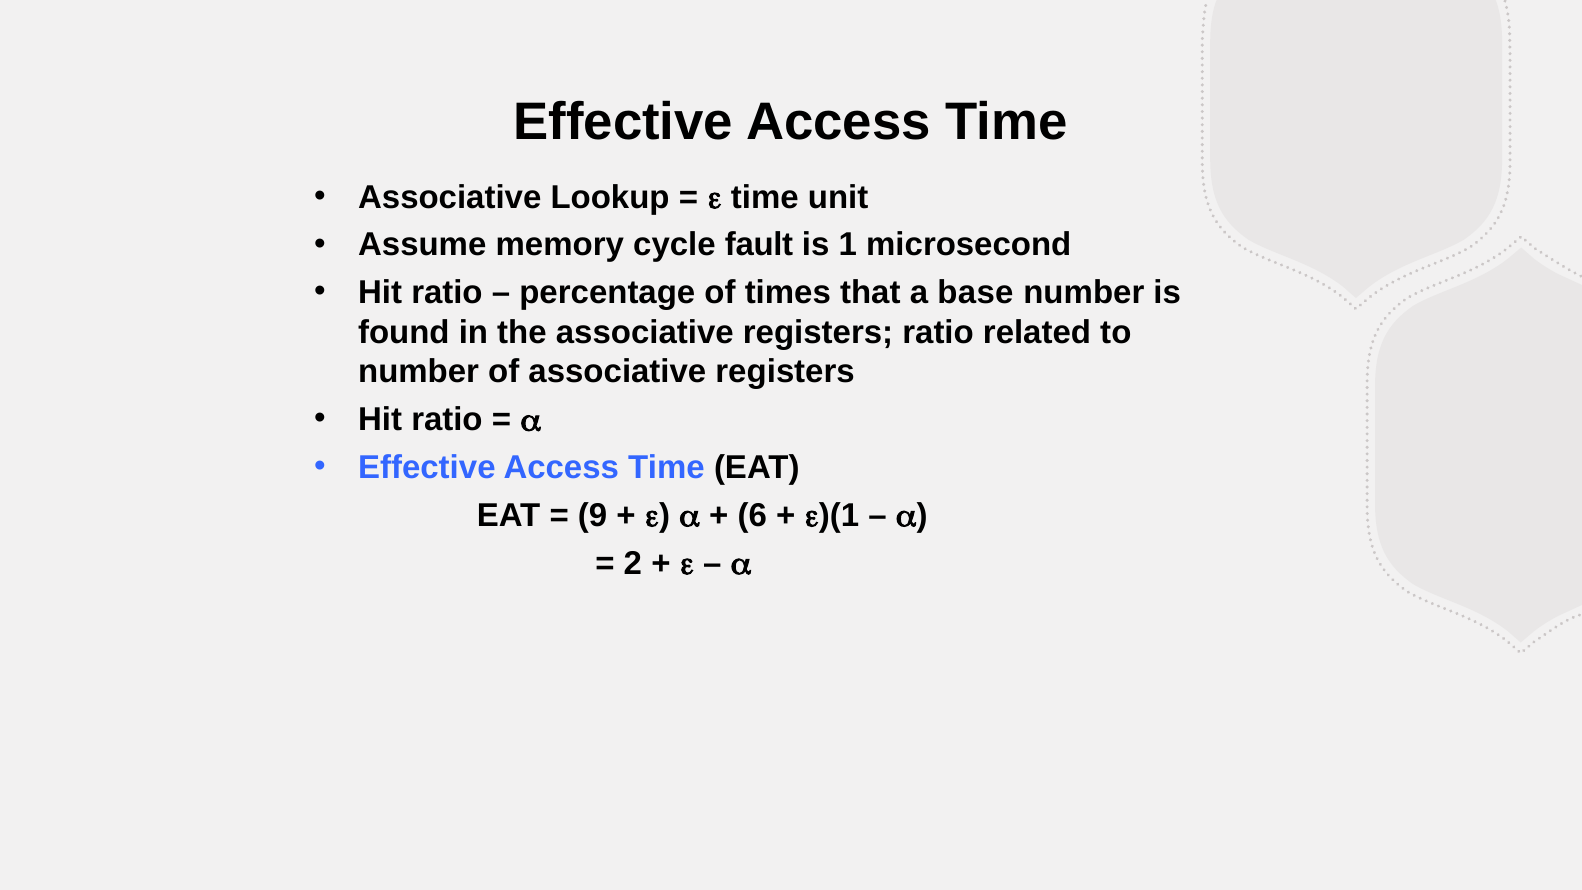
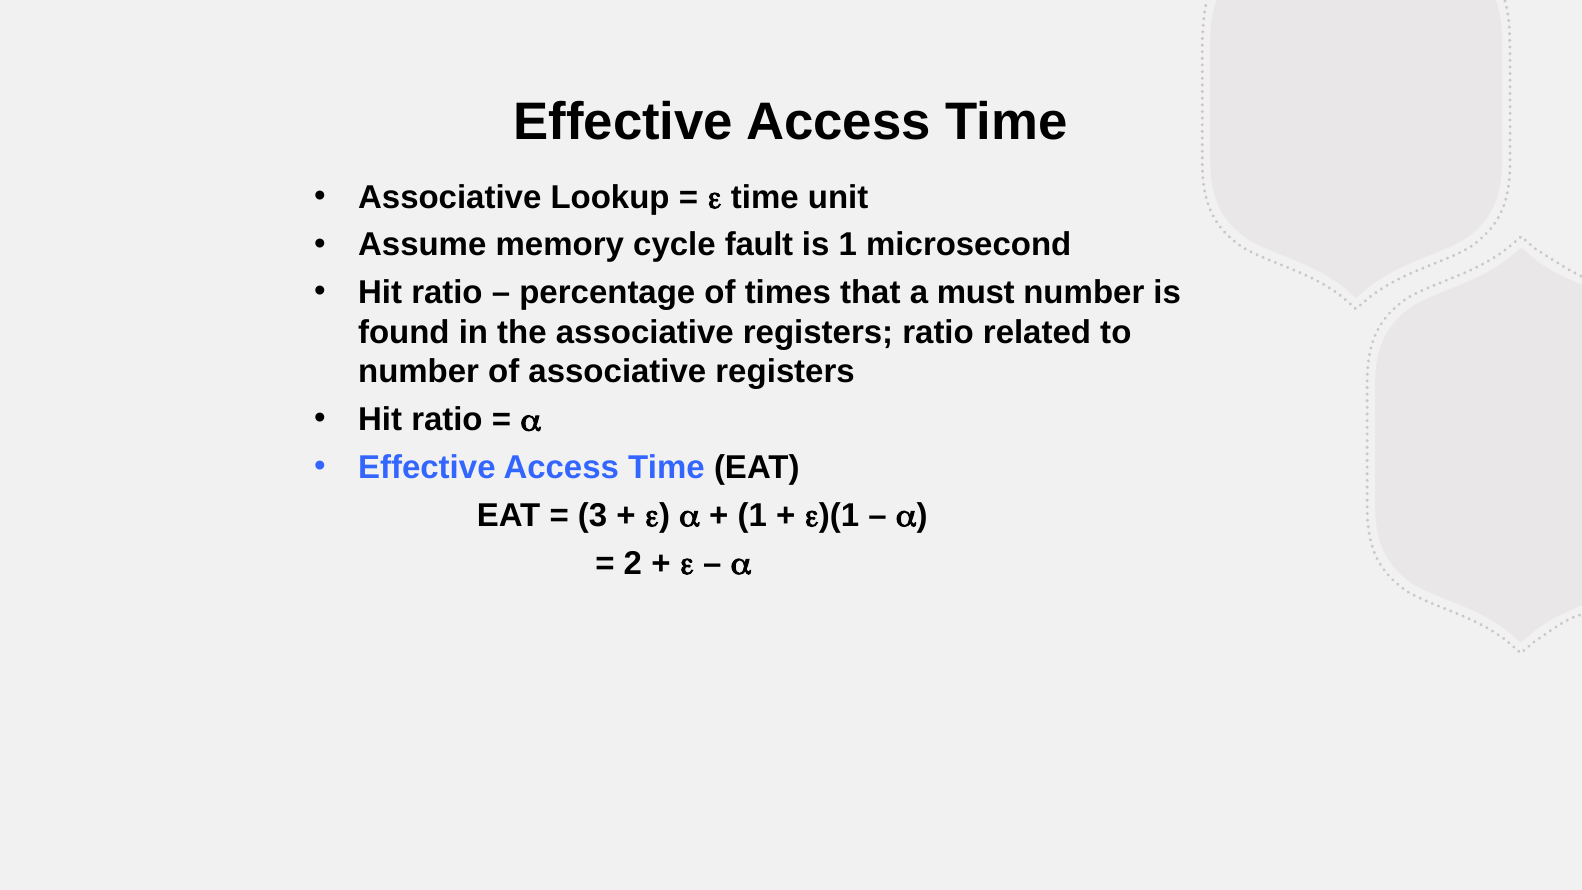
base: base -> must (976, 293)
9: 9 -> 3 (593, 515)
6: 6 -> 1 (752, 515)
